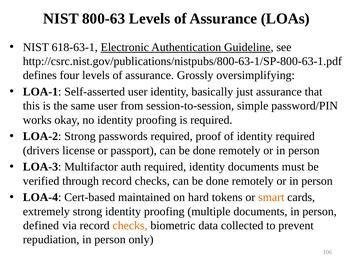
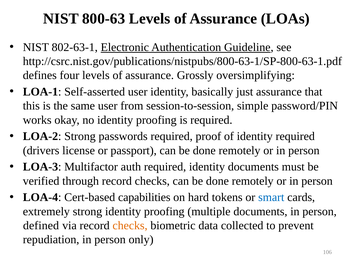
618-63-1: 618-63-1 -> 802-63-1 (75, 47)
maintained: maintained -> capabilities (144, 198)
smart colour: orange -> blue (271, 198)
